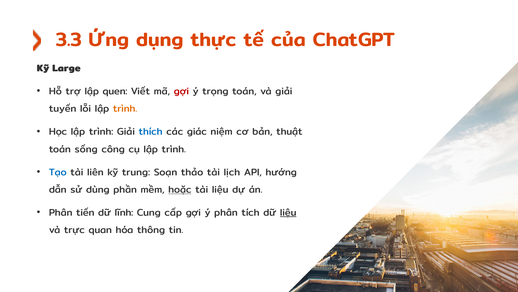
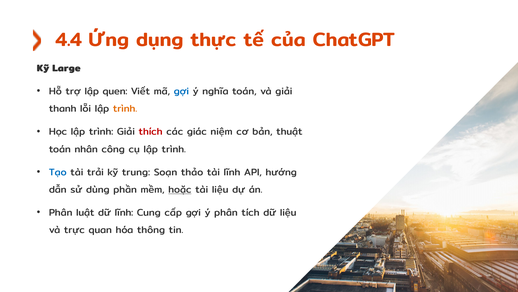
3.3: 3.3 -> 4.4 (69, 40)
gợi colour: red -> blue (181, 91)
trọng: trọng -> nghĩa (215, 91)
tuyến: tuyến -> thanh (63, 109)
thích colour: blue -> red (151, 131)
sống: sống -> nhân (86, 149)
liên: liên -> trải (95, 172)
tài lịch: lịch -> lĩnh (232, 172)
tiến: tiến -> luật (85, 212)
liệu underline: present -> none (288, 212)
